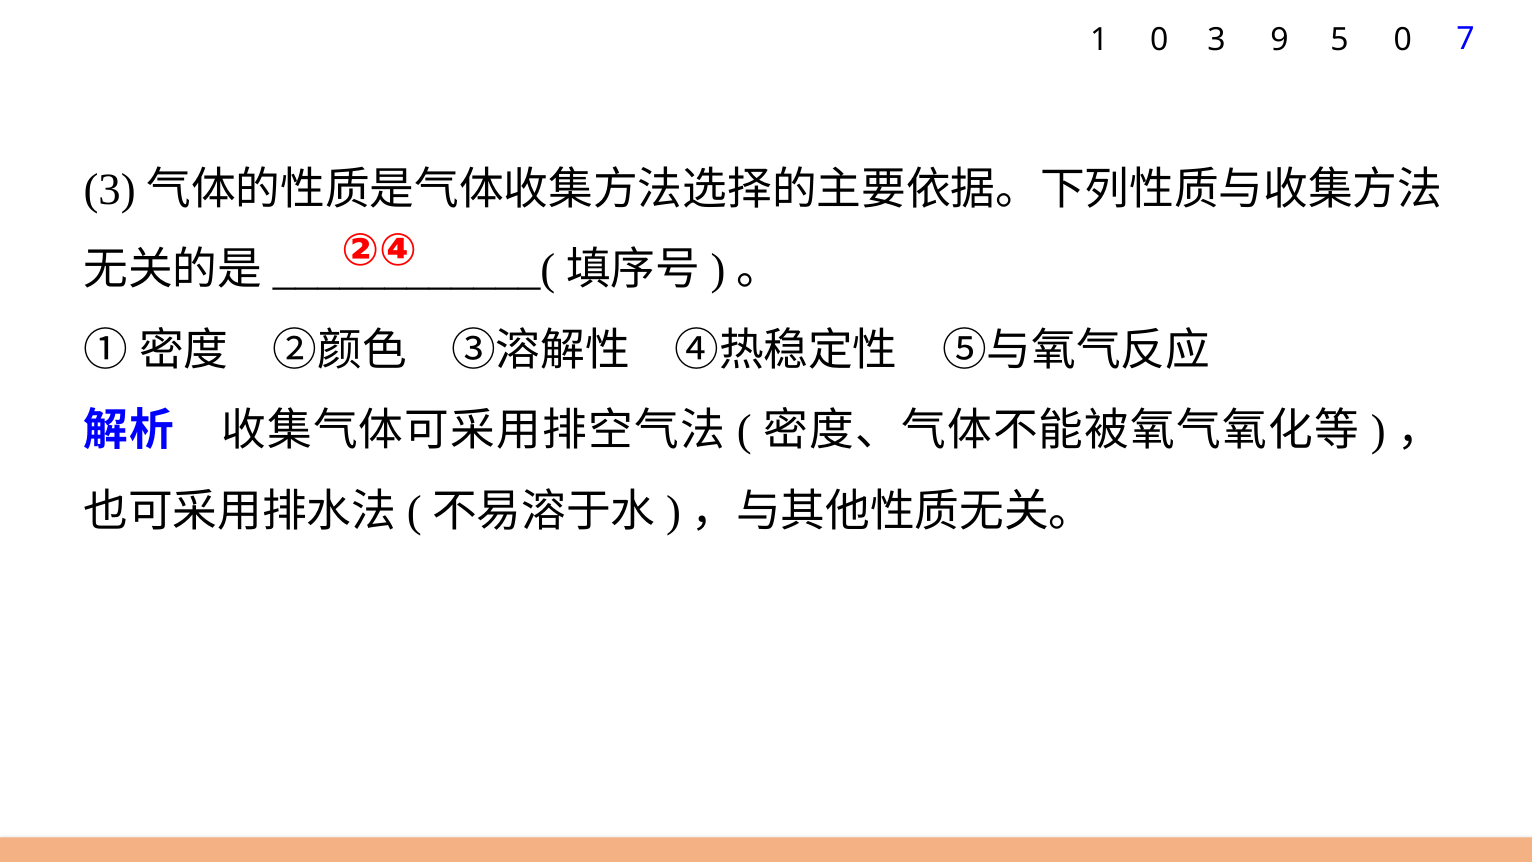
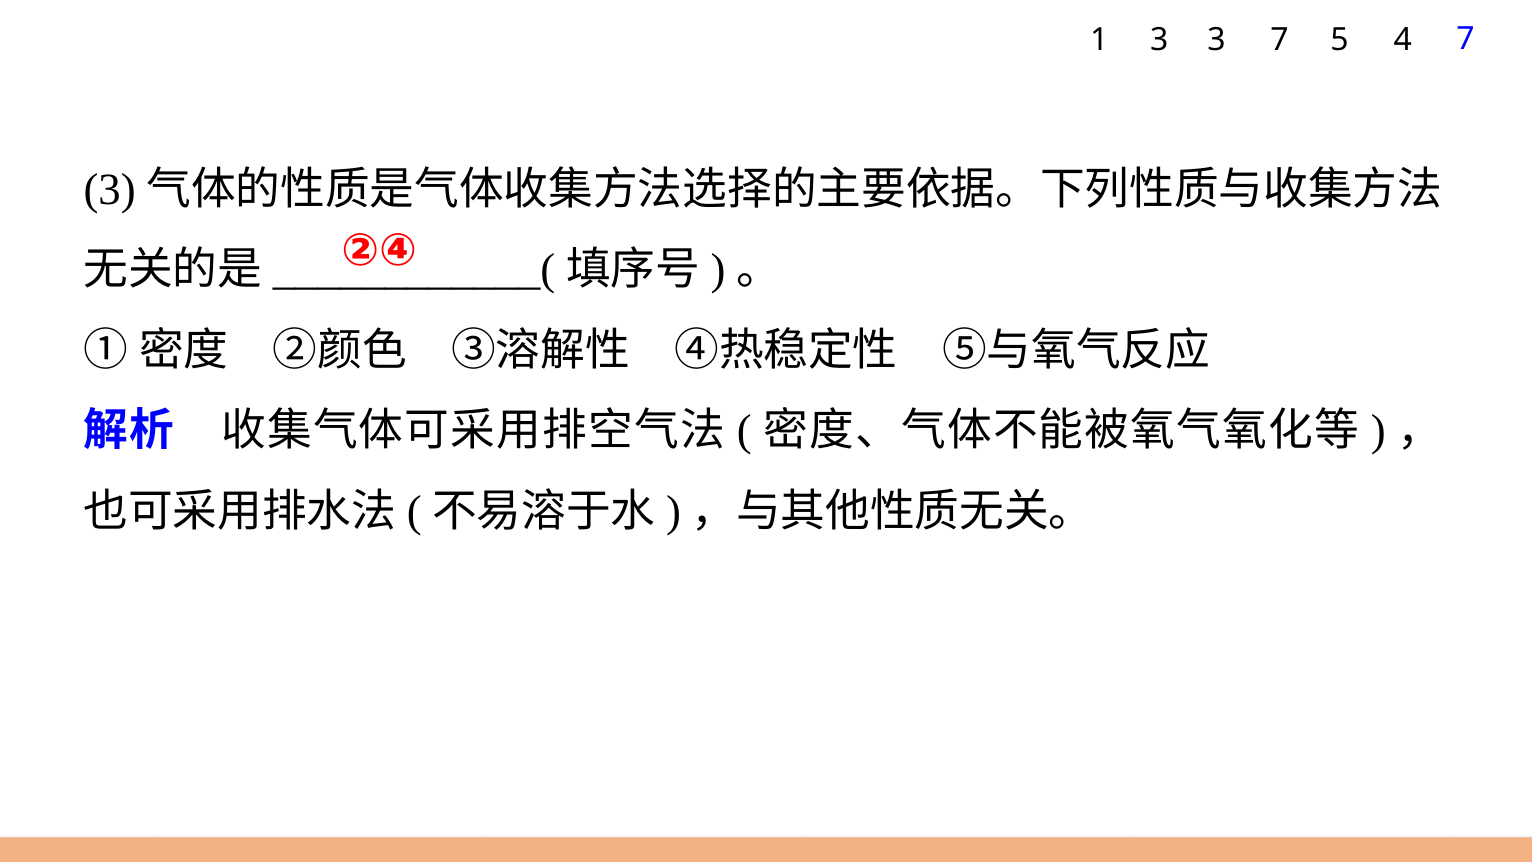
1 0: 0 -> 3 (1159, 40)
3 9: 9 -> 7 (1279, 40)
5 0: 0 -> 4 (1403, 40)
